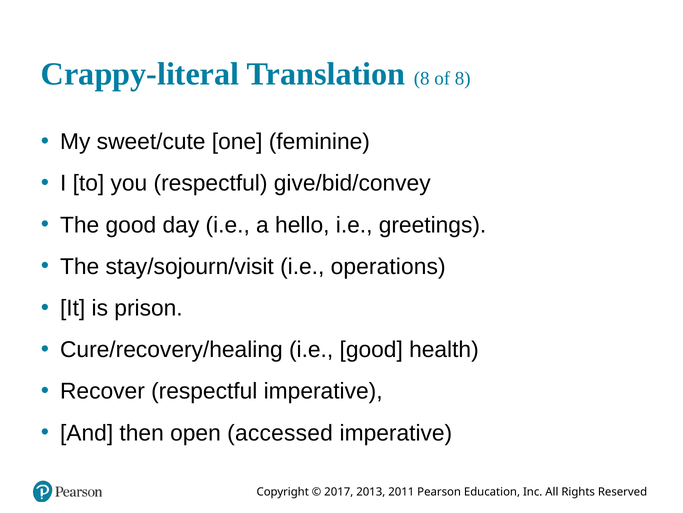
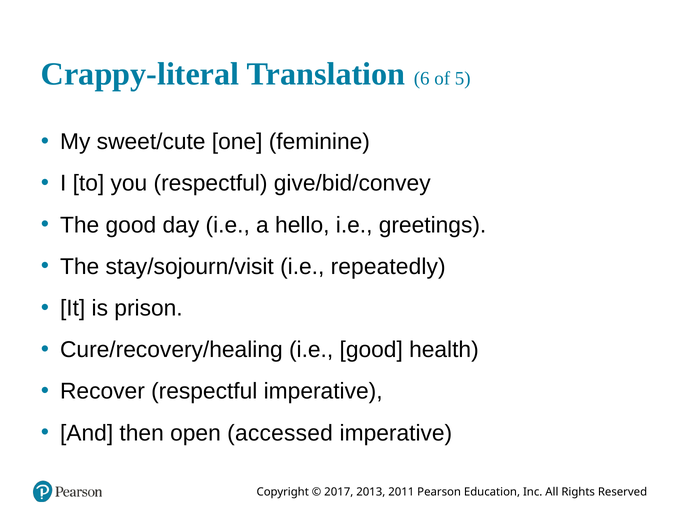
Translation 8: 8 -> 6 (422, 78)
of 8: 8 -> 5 (463, 78)
operations: operations -> repeatedly (388, 266)
